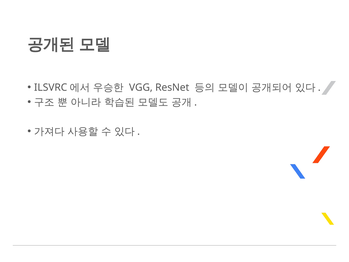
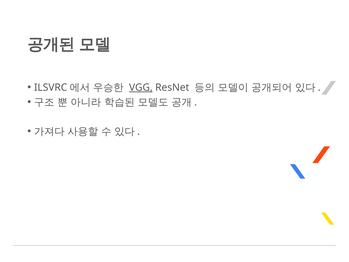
VGG underline: none -> present (141, 87)
